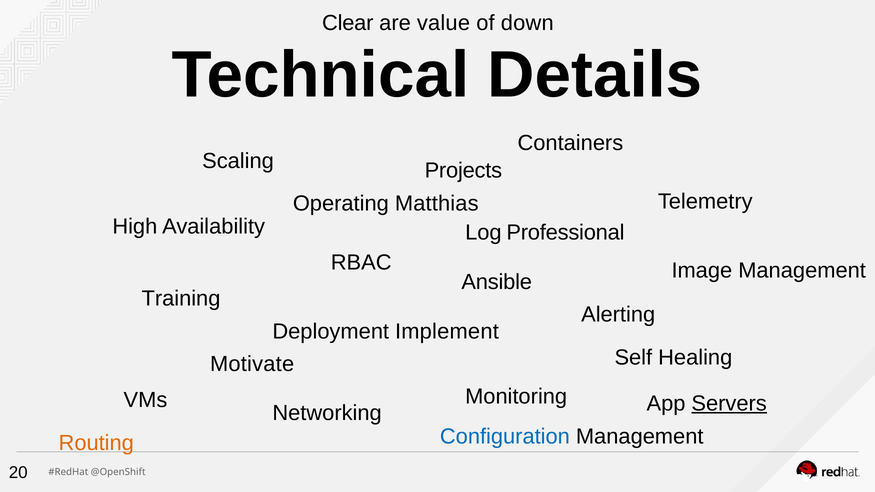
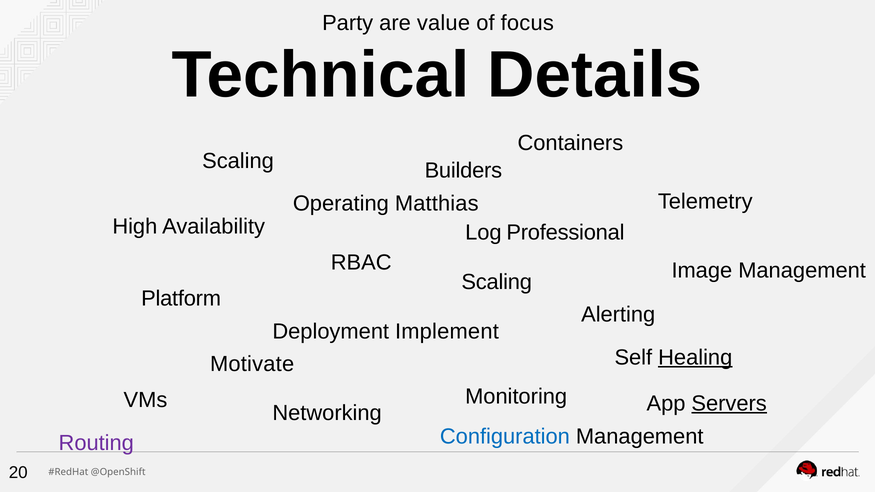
Clear: Clear -> Party (348, 23)
down: down -> focus (527, 23)
Projects: Projects -> Builders (463, 170)
Ansible: Ansible -> Scaling (497, 282)
Training: Training -> Platform (181, 299)
Healing underline: none -> present (695, 358)
Routing colour: orange -> purple (96, 443)
